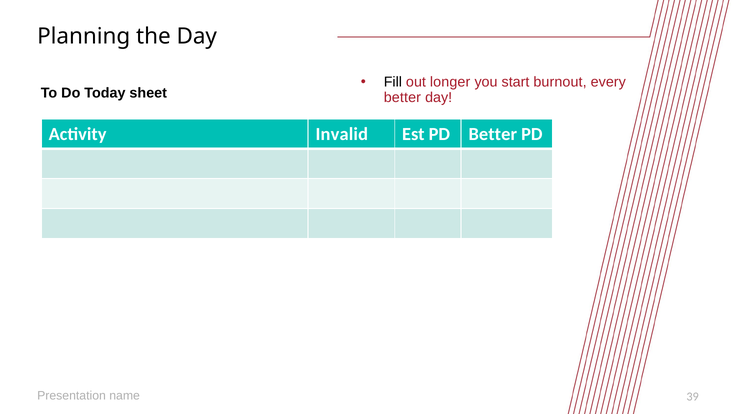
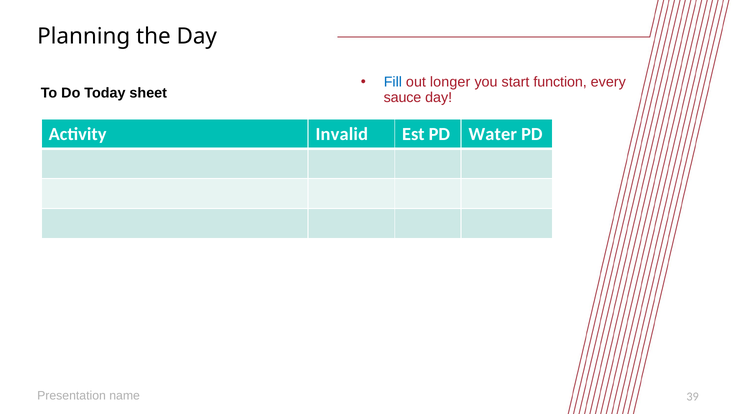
Fill colour: black -> blue (393, 82)
burnout: burnout -> function (560, 82)
better: better -> sauce (403, 97)
PD Better: Better -> Water (493, 134)
